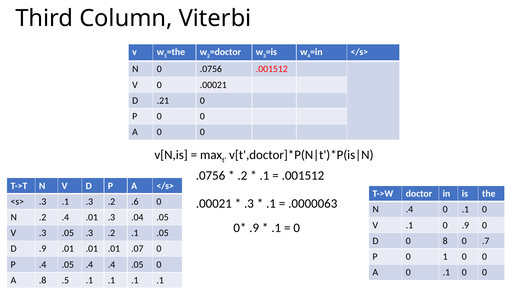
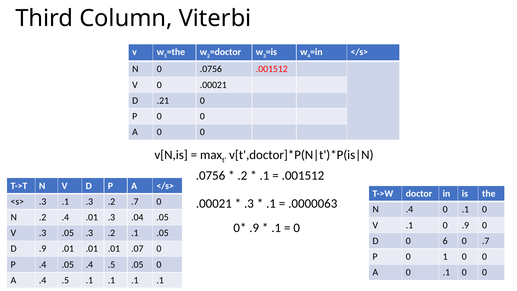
.2 .6: .6 -> .7 (135, 201)
8: 8 -> 6 (445, 241)
.05 .4 .4: .4 -> .5 (112, 264)
A .8: .8 -> .4 (43, 280)
